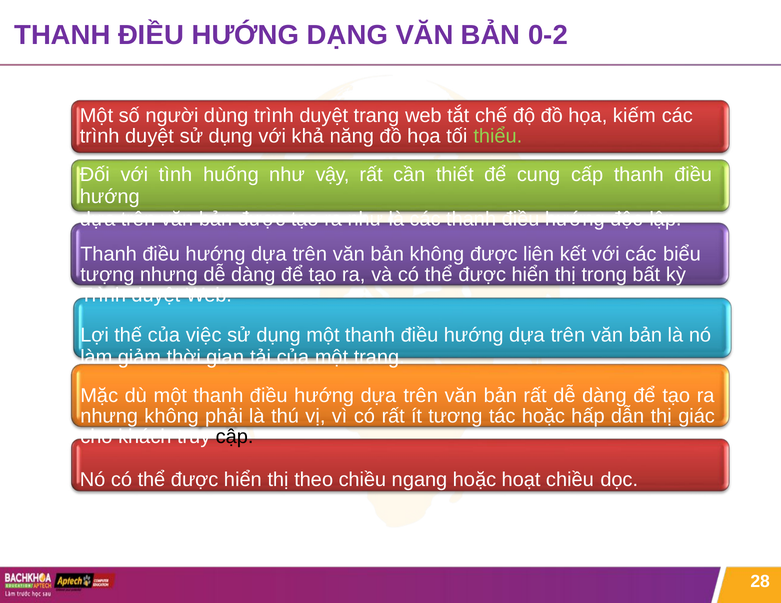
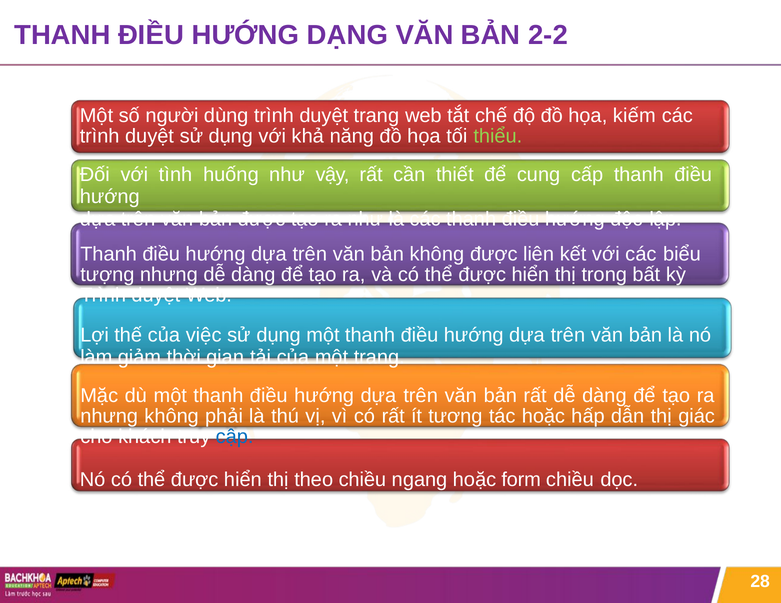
0-2: 0-2 -> 2-2 (548, 35)
cập colour: black -> blue (235, 437)
hoạt: hoạt -> form (521, 480)
